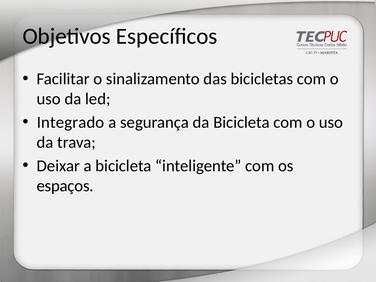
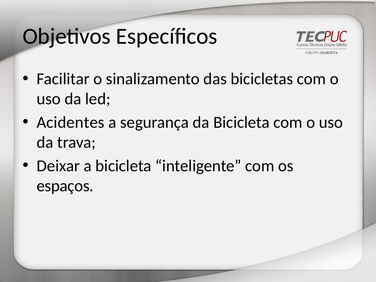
Integrado: Integrado -> Acidentes (71, 122)
